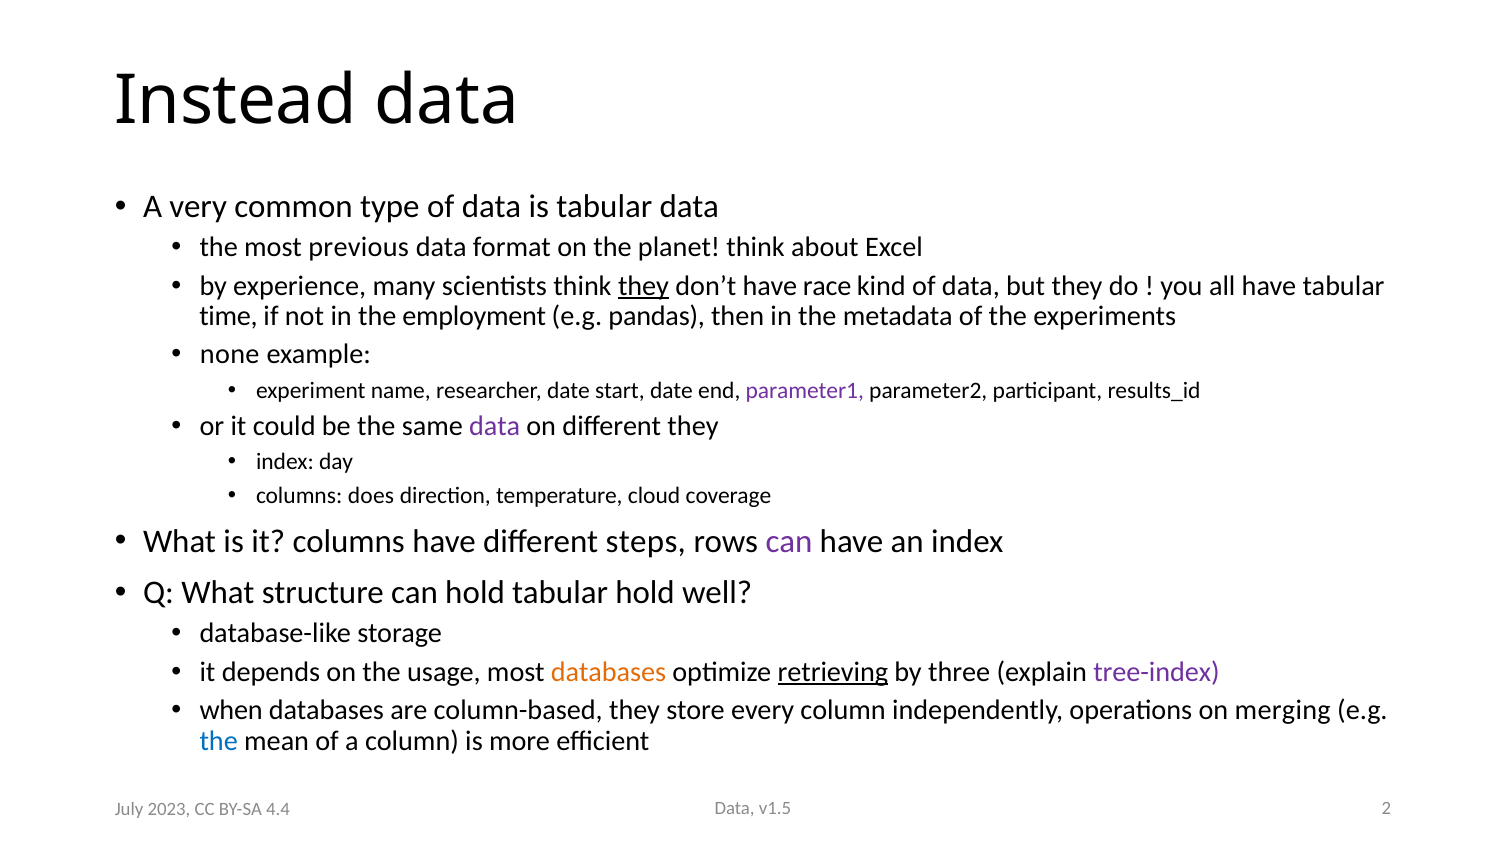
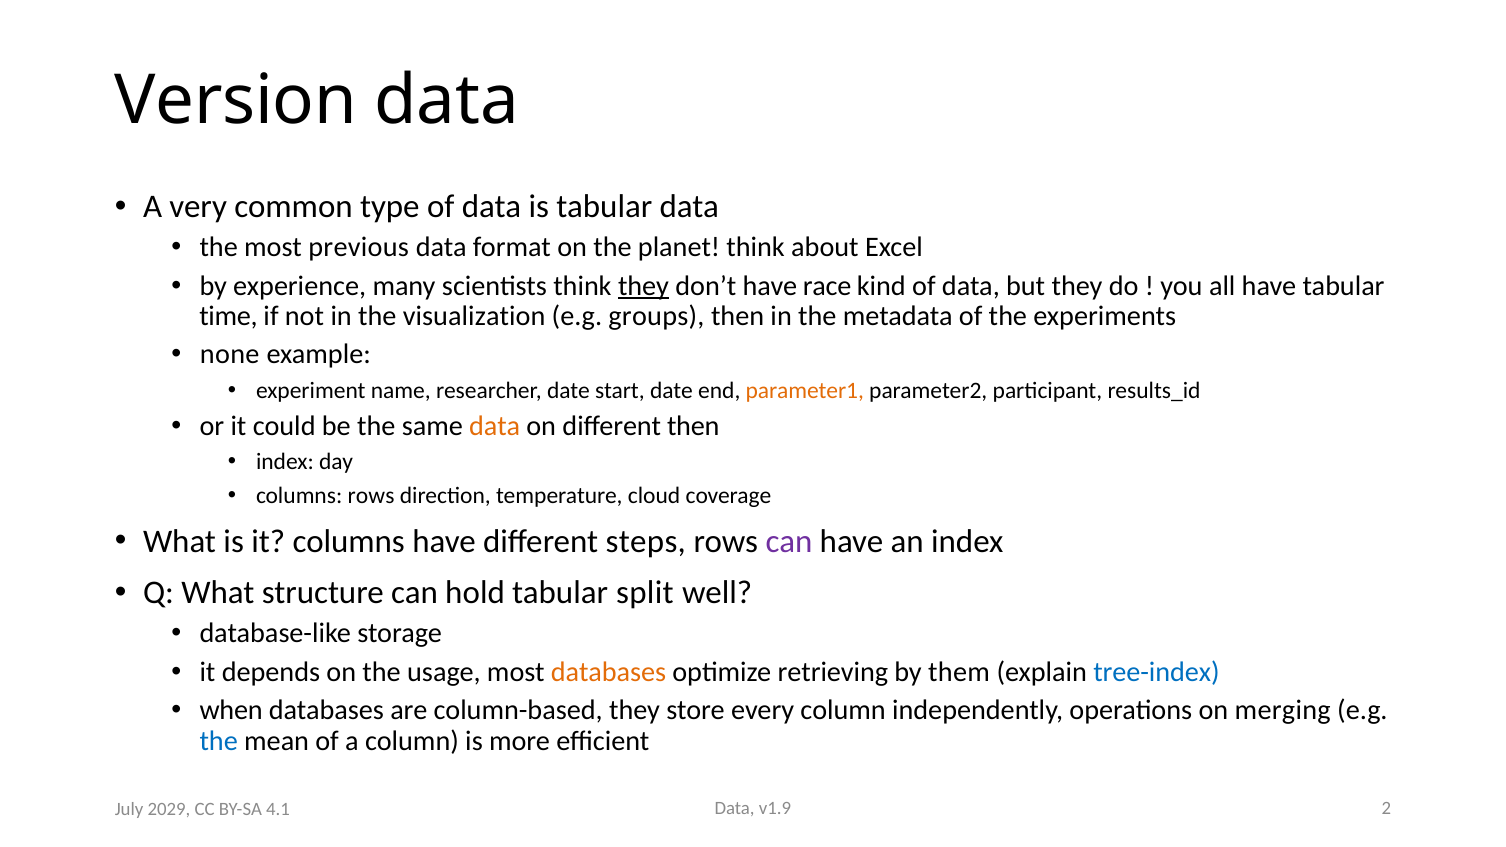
Instead: Instead -> Version (236, 100)
employment: employment -> visualization (474, 316)
pandas: pandas -> groups (656, 316)
parameter1 colour: purple -> orange (805, 390)
data colour: purple -> orange (495, 426)
different they: they -> then (693, 426)
columns does: does -> rows (371, 495)
tabular hold: hold -> split (645, 593)
retrieving underline: present -> none (833, 672)
three: three -> them (959, 672)
tree-index colour: purple -> blue (1156, 672)
v1.5: v1.5 -> v1.9 (775, 809)
2023: 2023 -> 2029 (169, 809)
4.4: 4.4 -> 4.1 (278, 809)
